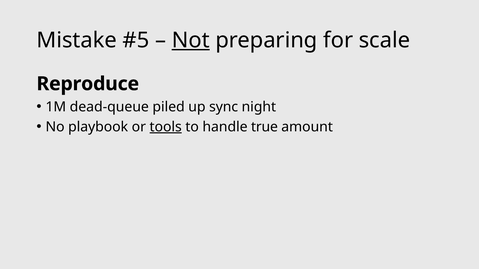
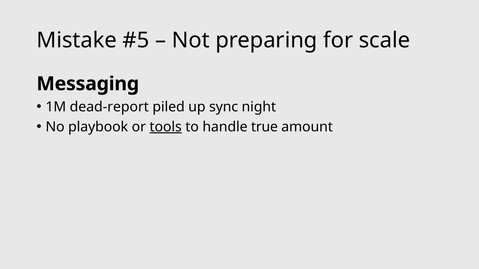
Not underline: present -> none (191, 40)
Reproduce: Reproduce -> Messaging (88, 84)
dead-queue: dead-queue -> dead-report (109, 107)
